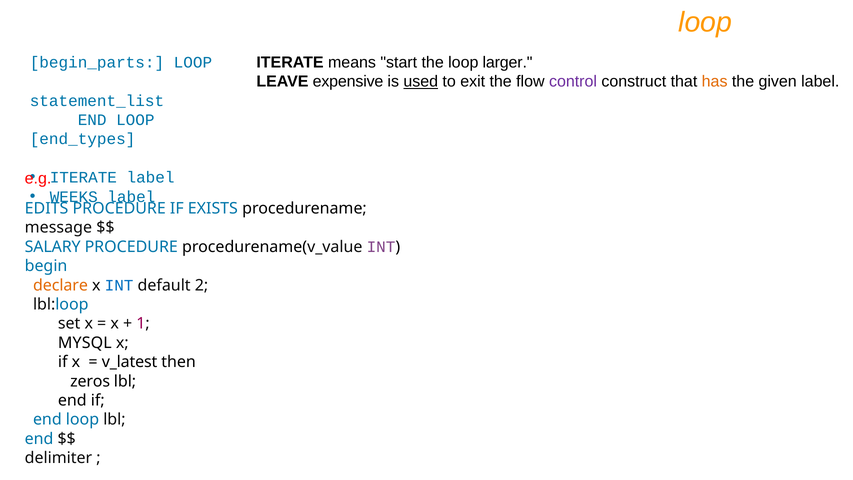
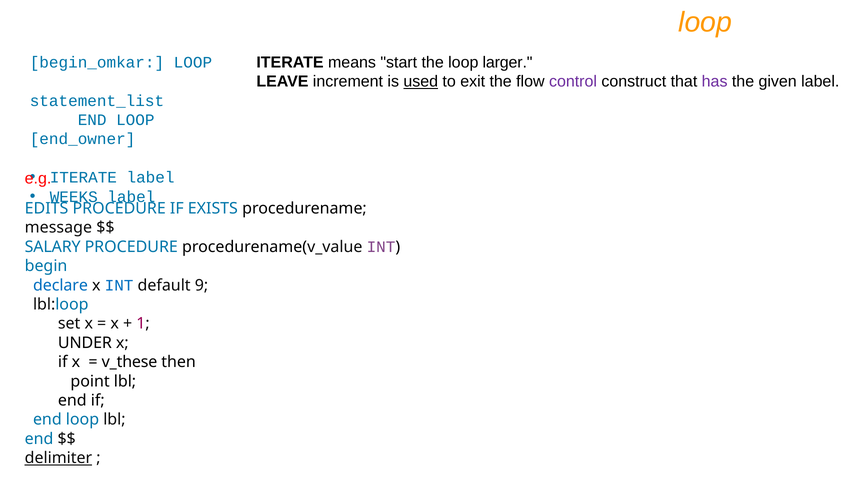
begin_parts: begin_parts -> begin_omkar (97, 62)
expensive: expensive -> increment (348, 81)
has colour: orange -> purple (715, 81)
end_types: end_types -> end_owner (83, 139)
declare colour: orange -> blue (60, 285)
2: 2 -> 9 (202, 285)
MYSQL: MYSQL -> UNDER (85, 343)
v_latest: v_latest -> v_these (130, 362)
zeros: zeros -> point (90, 381)
delimiter underline: none -> present (58, 458)
